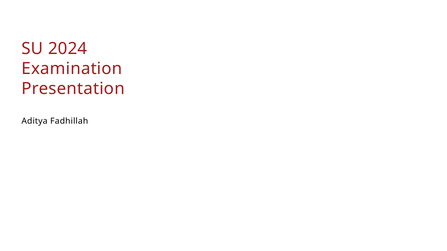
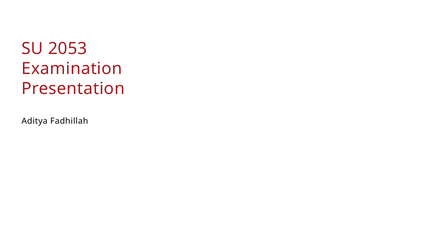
2024: 2024 -> 2053 (68, 49)
